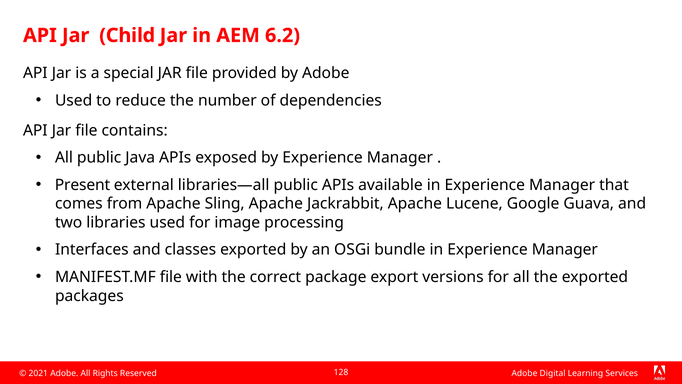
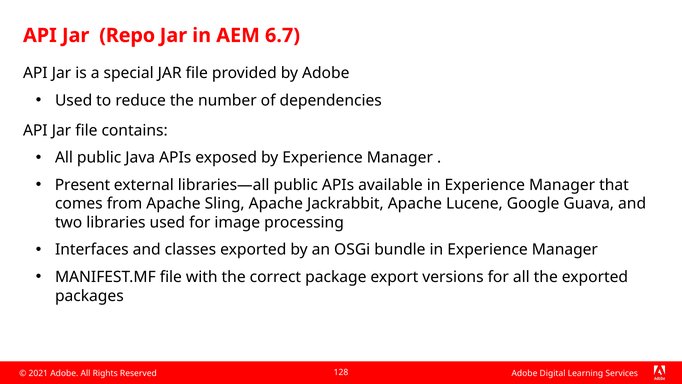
Child: Child -> Repo (127, 35)
6.2: 6.2 -> 6.7 (283, 35)
